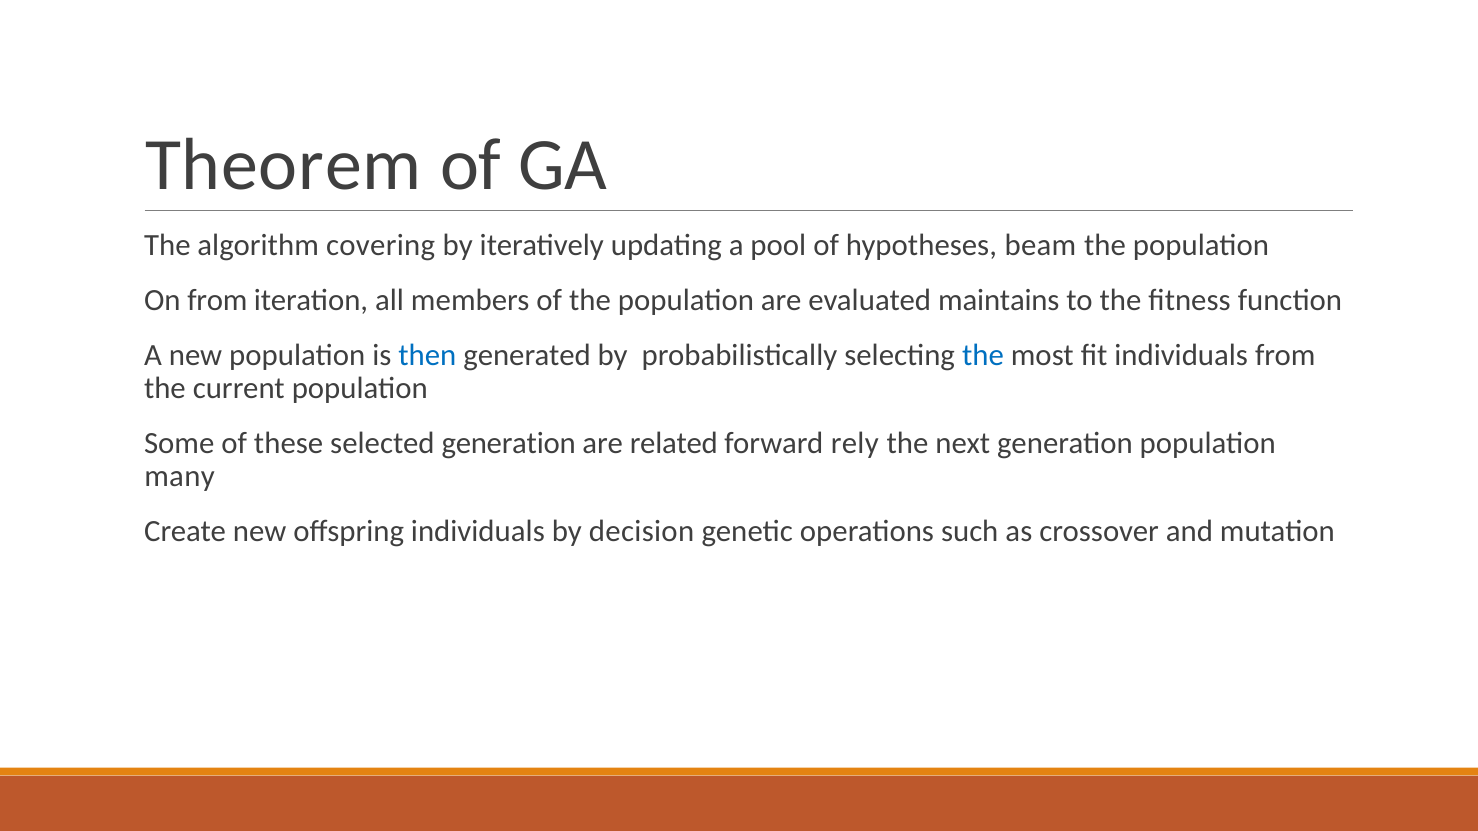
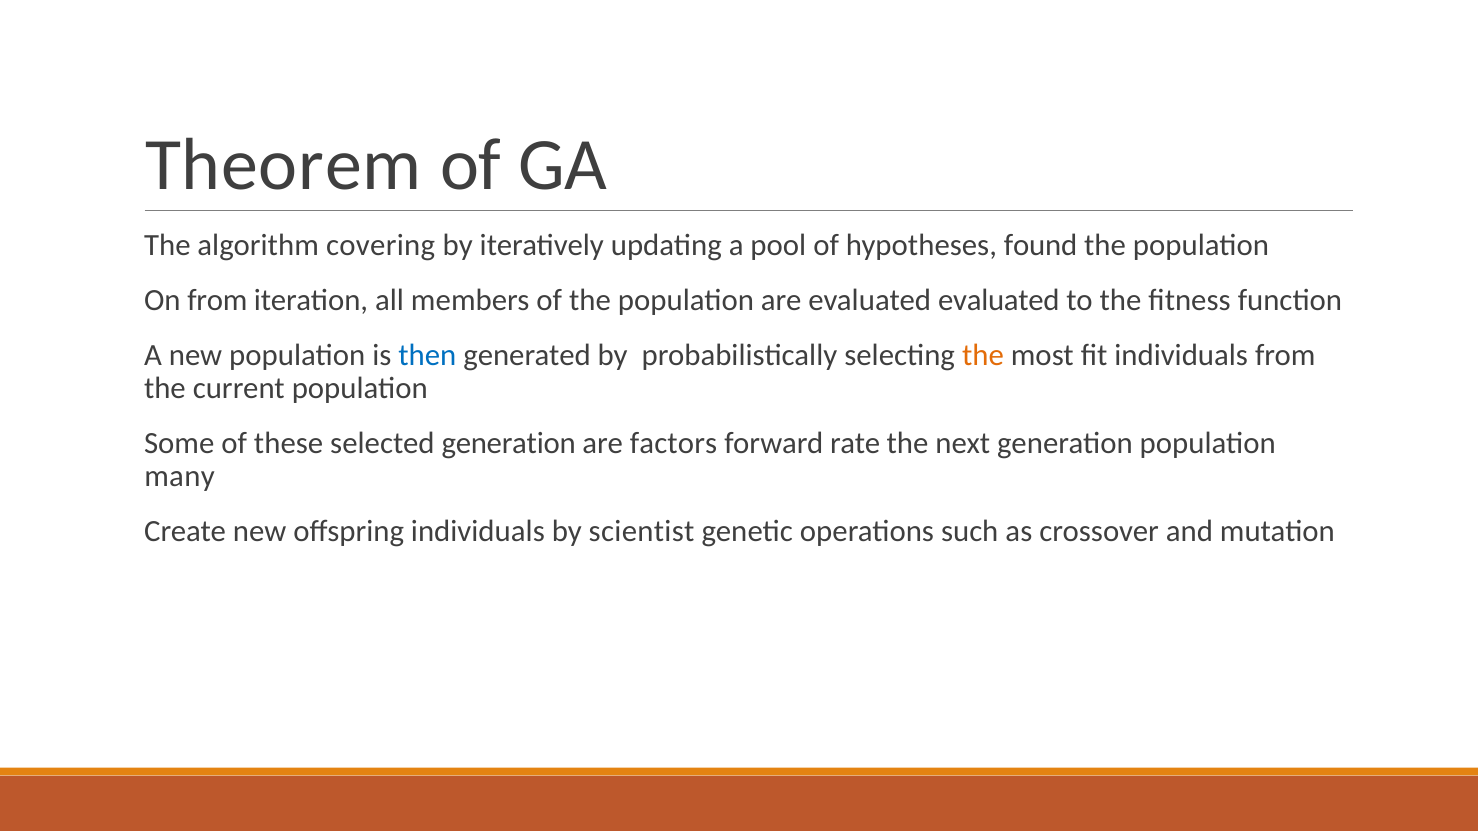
beam: beam -> found (1041, 246)
evaluated maintains: maintains -> evaluated (999, 301)
the colour: blue -> orange (983, 356)
related: related -> factors (674, 444)
rely: rely -> rate (855, 444)
decision: decision -> scientist (642, 532)
